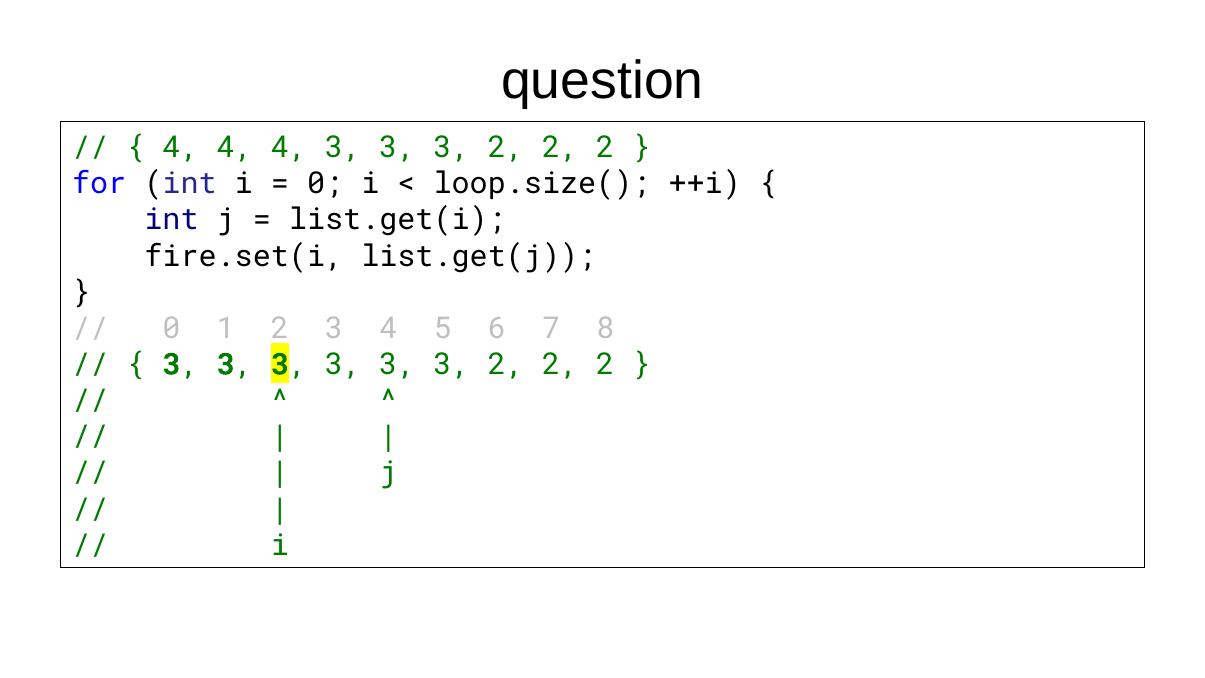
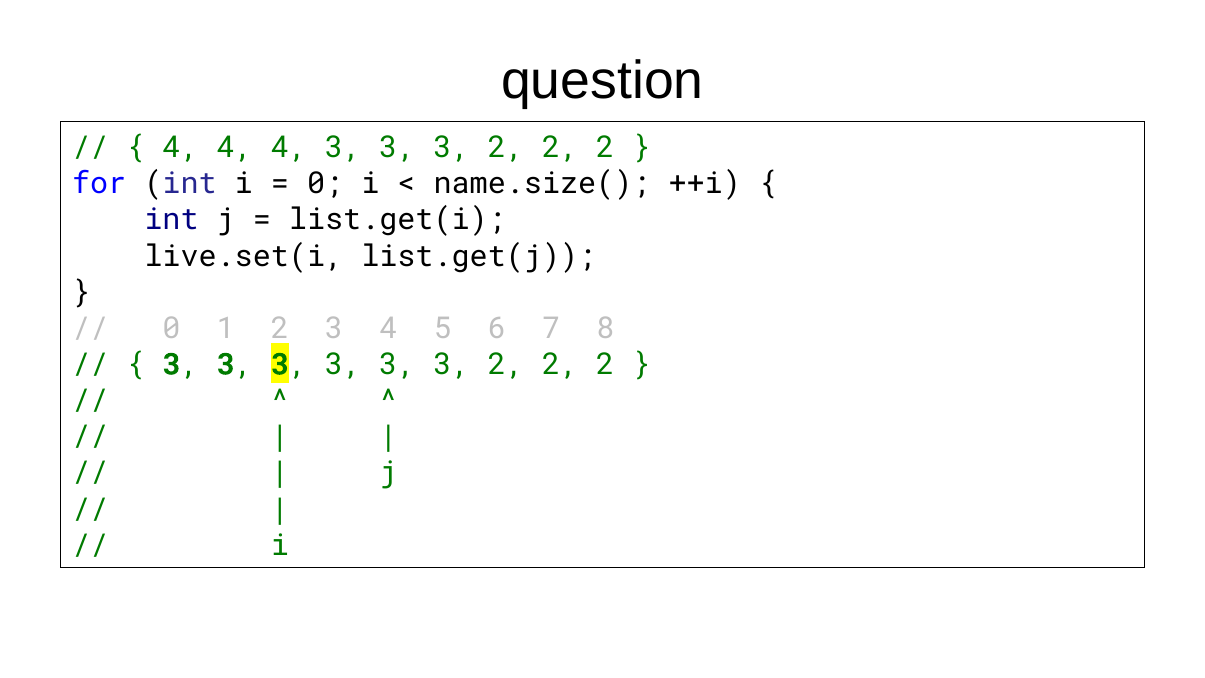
loop.size(: loop.size( -> name.size( (542, 184)
fire.set(i: fire.set(i -> live.set(i (244, 256)
